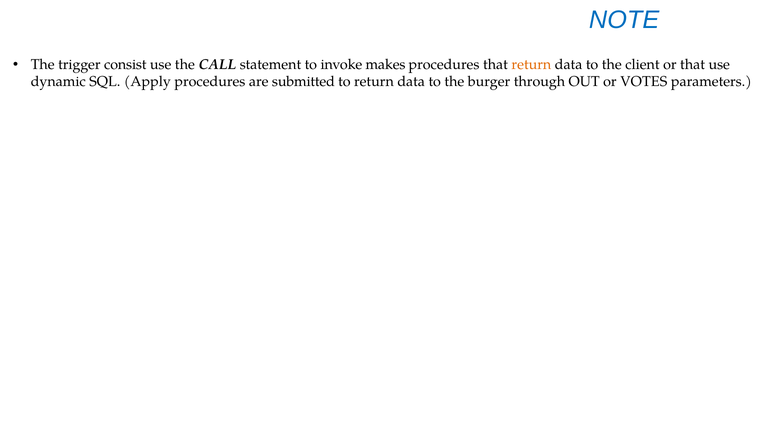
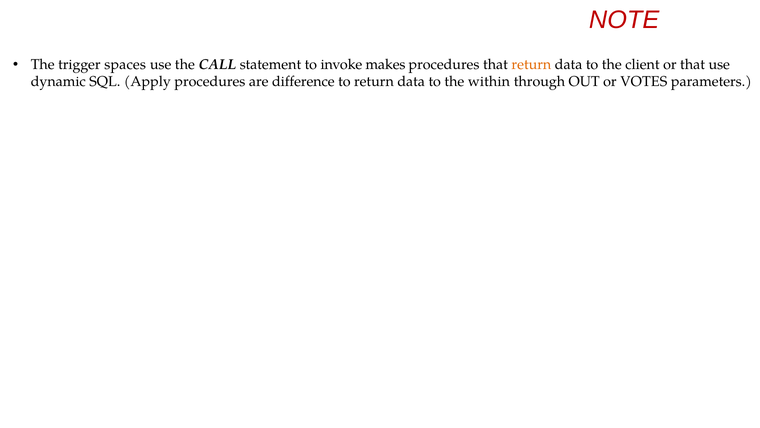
NOTE colour: blue -> red (624, 20)
consist: consist -> spaces (125, 65)
submitted: submitted -> difference (303, 82)
burger: burger -> within (489, 82)
